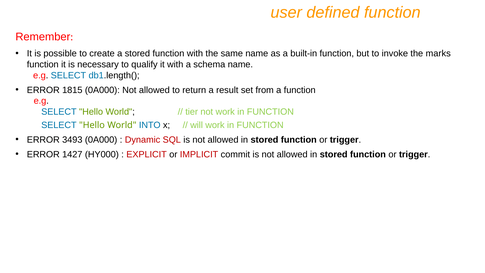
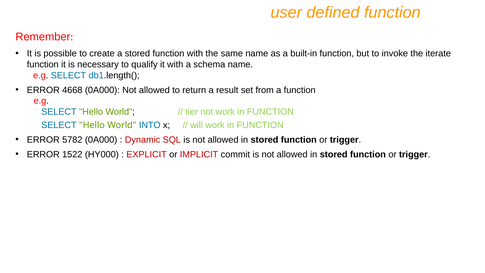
marks: marks -> iterate (438, 54)
1815: 1815 -> 4668 (72, 90)
3493: 3493 -> 5782 (72, 140)
1427: 1427 -> 1522 (72, 154)
